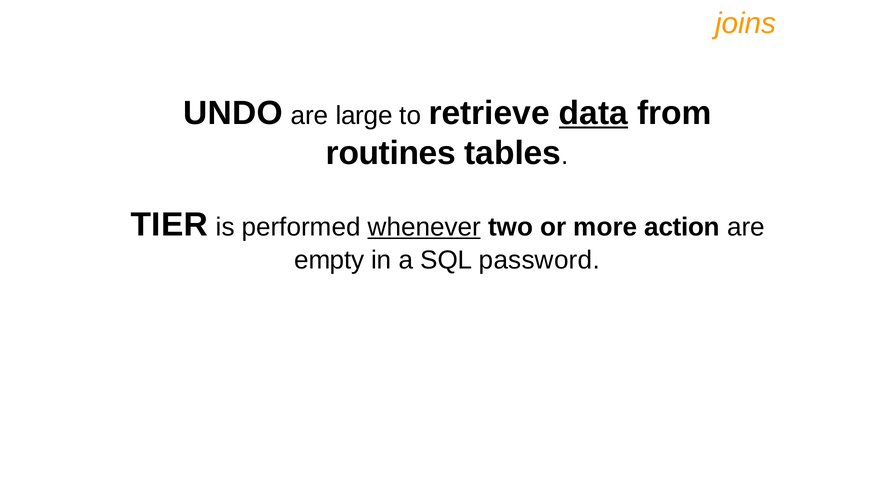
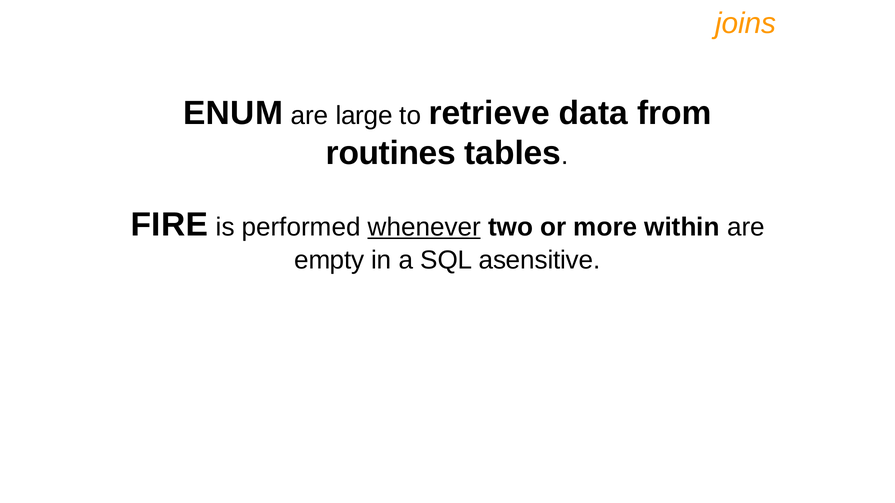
UNDO: UNDO -> ENUM (233, 113)
data underline: present -> none (593, 113)
TIER: TIER -> FIRE (169, 225)
action: action -> within (682, 227)
password: password -> asensitive (539, 260)
